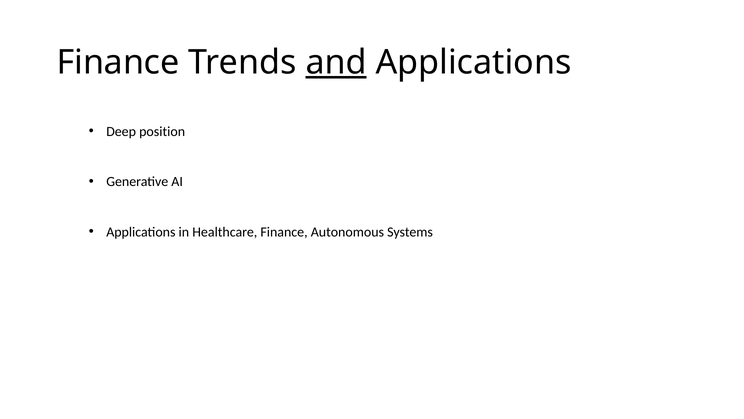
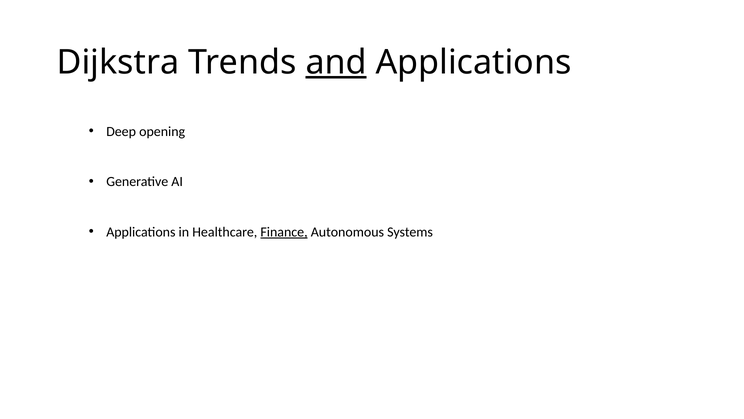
Finance: Finance -> Dijkstra (118, 62)
position: position -> opening (162, 131)
Finance underline: none -> present (284, 232)
